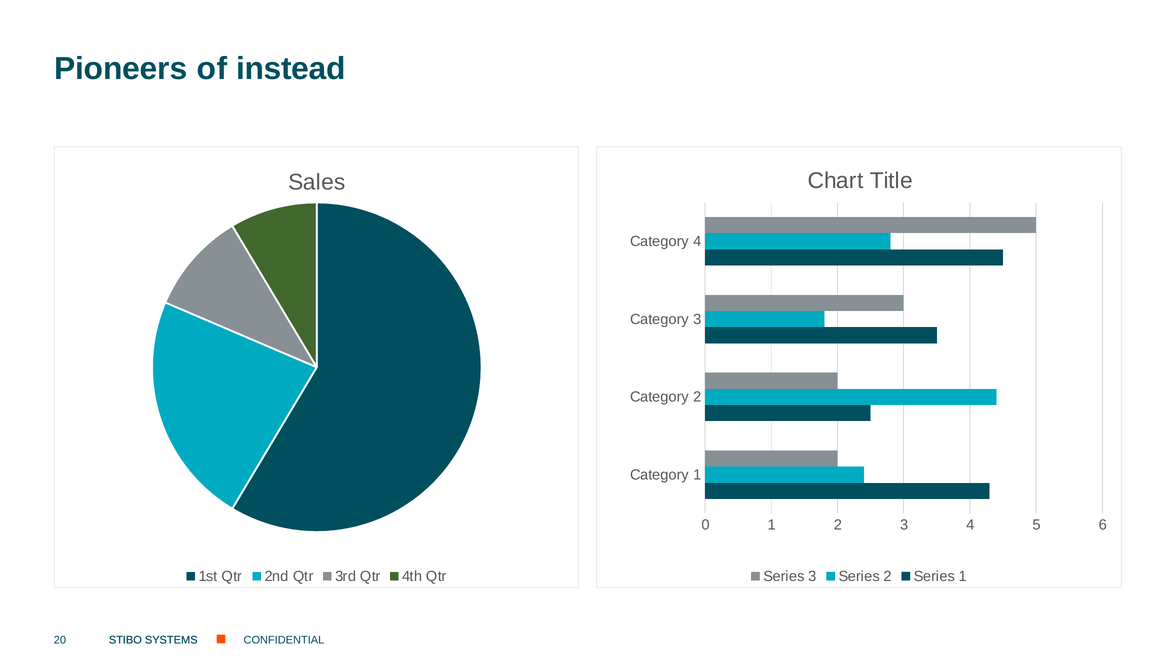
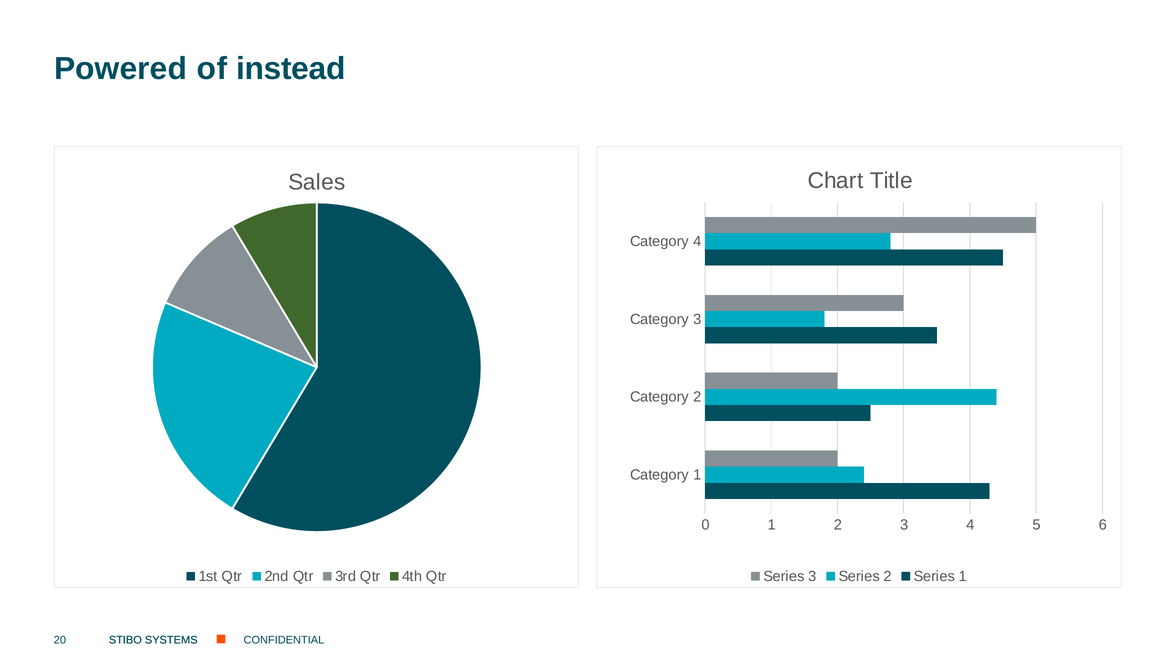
Pioneers: Pioneers -> Powered (121, 69)
